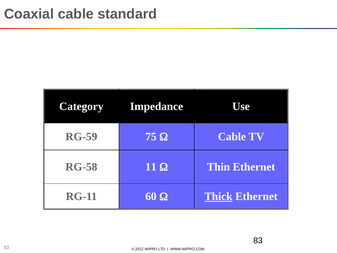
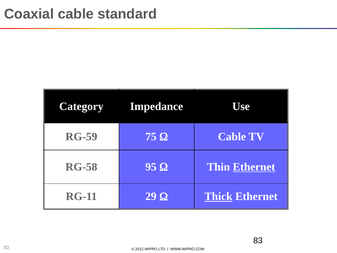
11: 11 -> 95 (151, 167)
Ethernet underline: none -> present (254, 167)
60: 60 -> 29 (151, 196)
